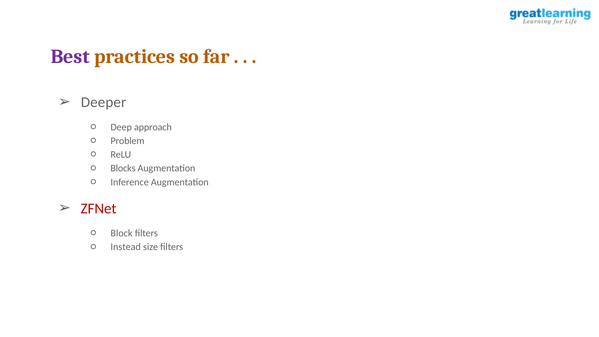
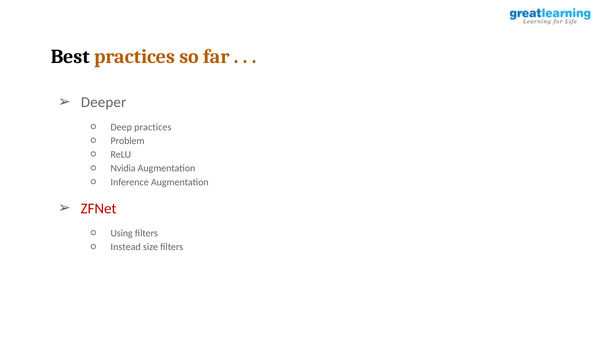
Best colour: purple -> black (70, 57)
Deep approach: approach -> practices (153, 127)
Blocks: Blocks -> Nvidia (123, 168)
Block: Block -> Using (122, 233)
